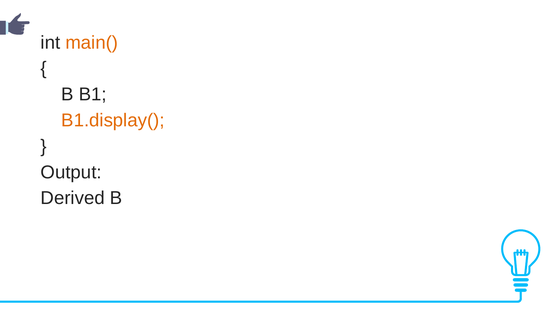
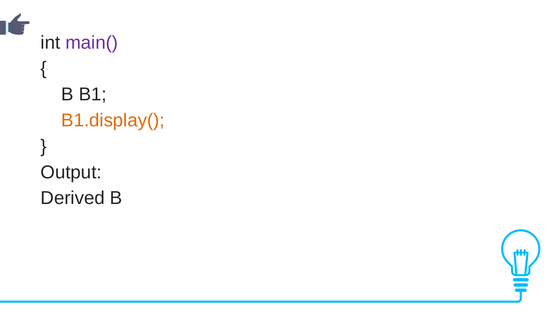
main( colour: orange -> purple (92, 43)
